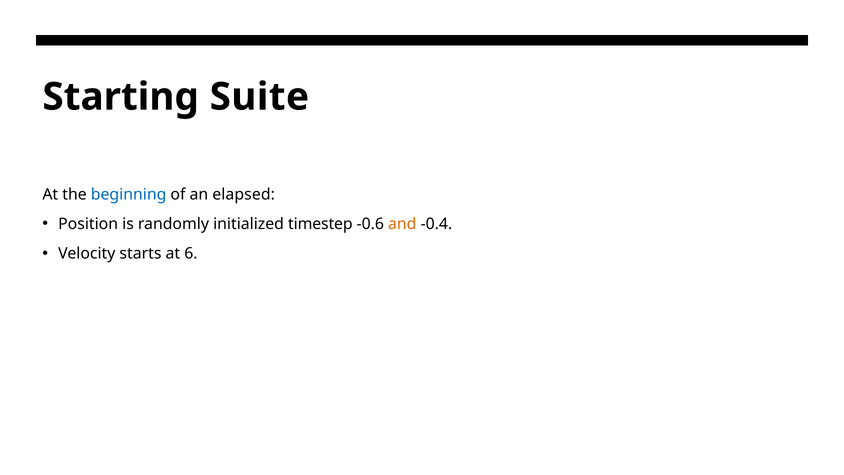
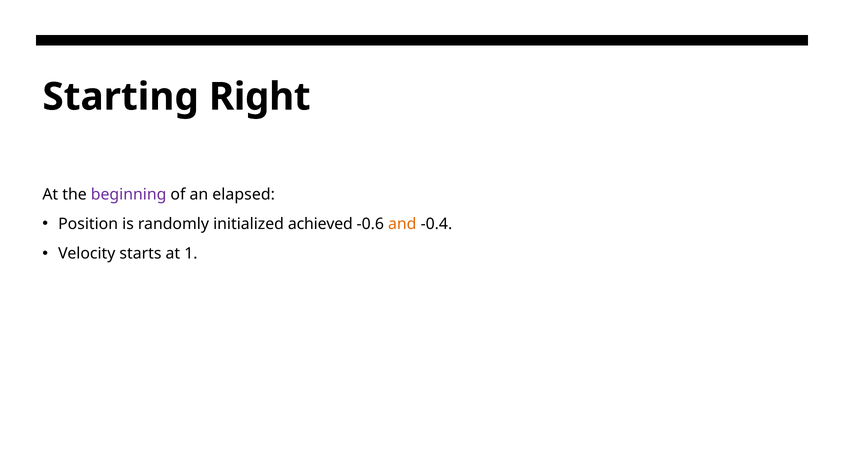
Suite: Suite -> Right (260, 97)
beginning colour: blue -> purple (129, 194)
timestep: timestep -> achieved (320, 224)
6: 6 -> 1 (191, 254)
